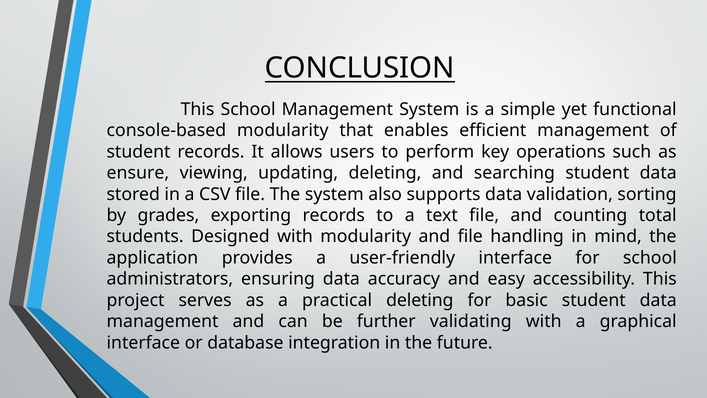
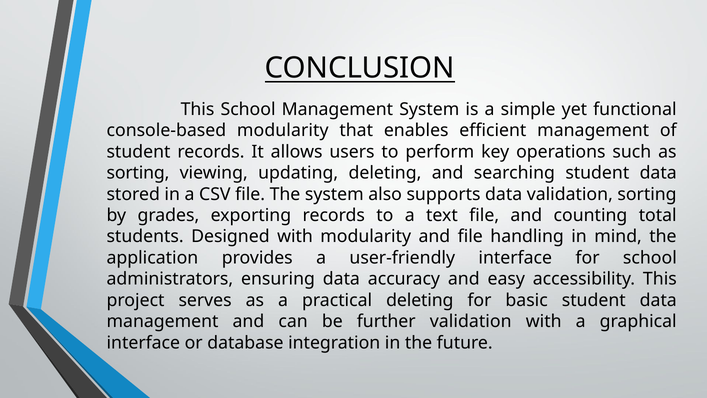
ensure: ensure -> sorting (138, 173)
further validating: validating -> validation (471, 321)
